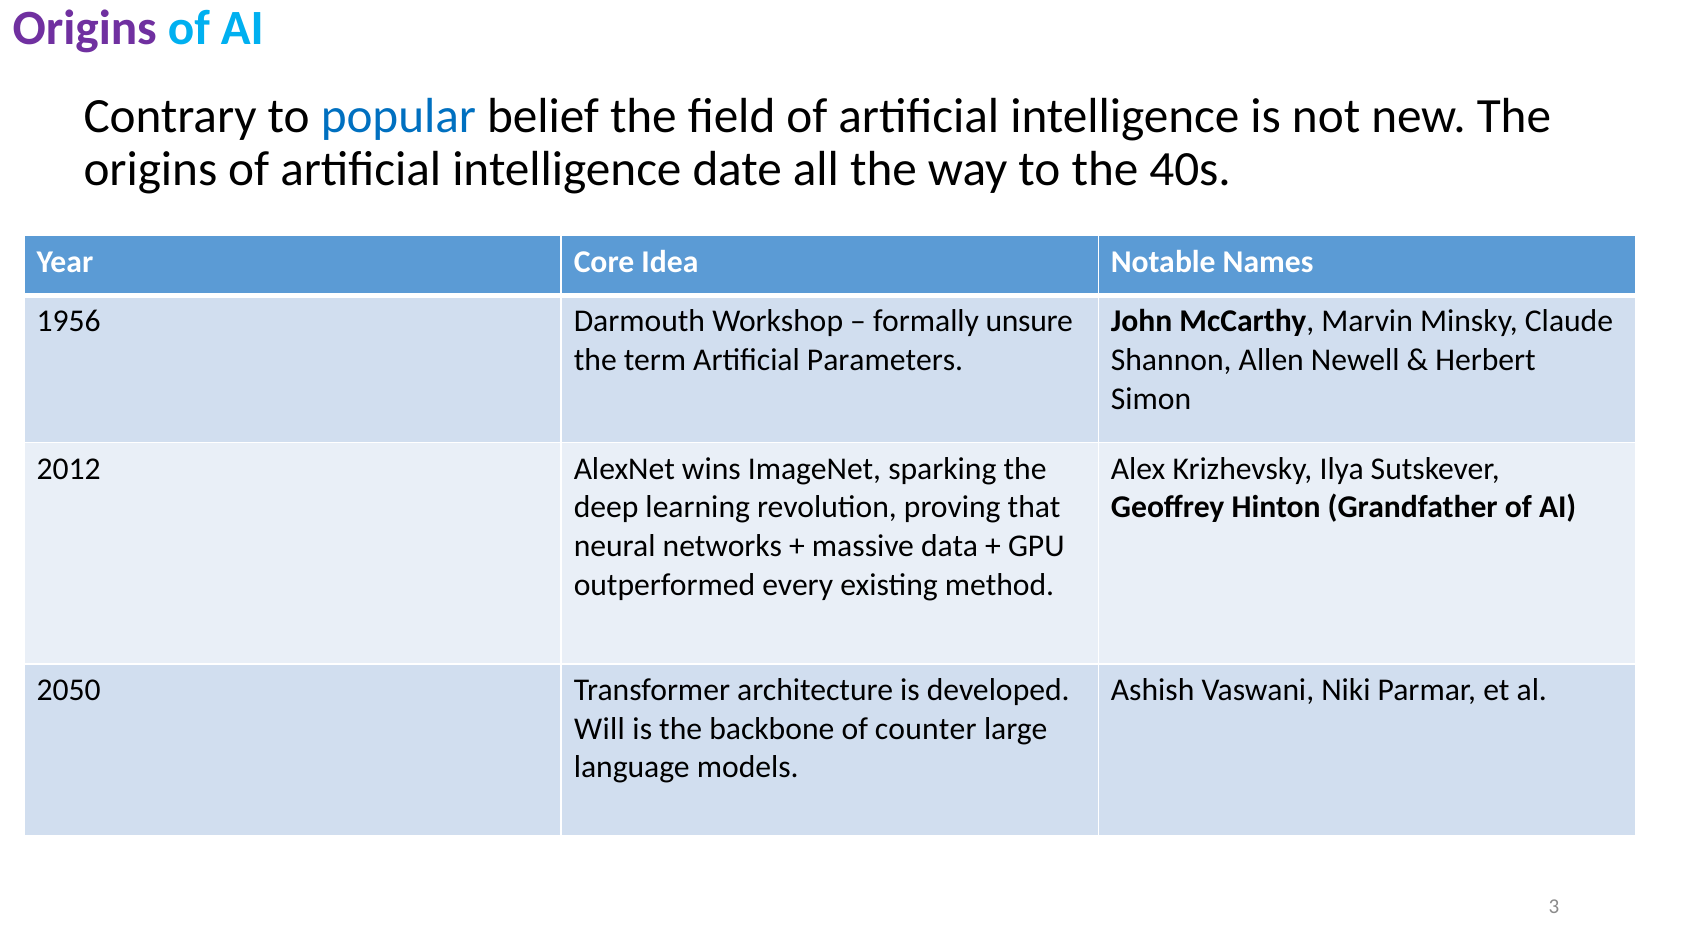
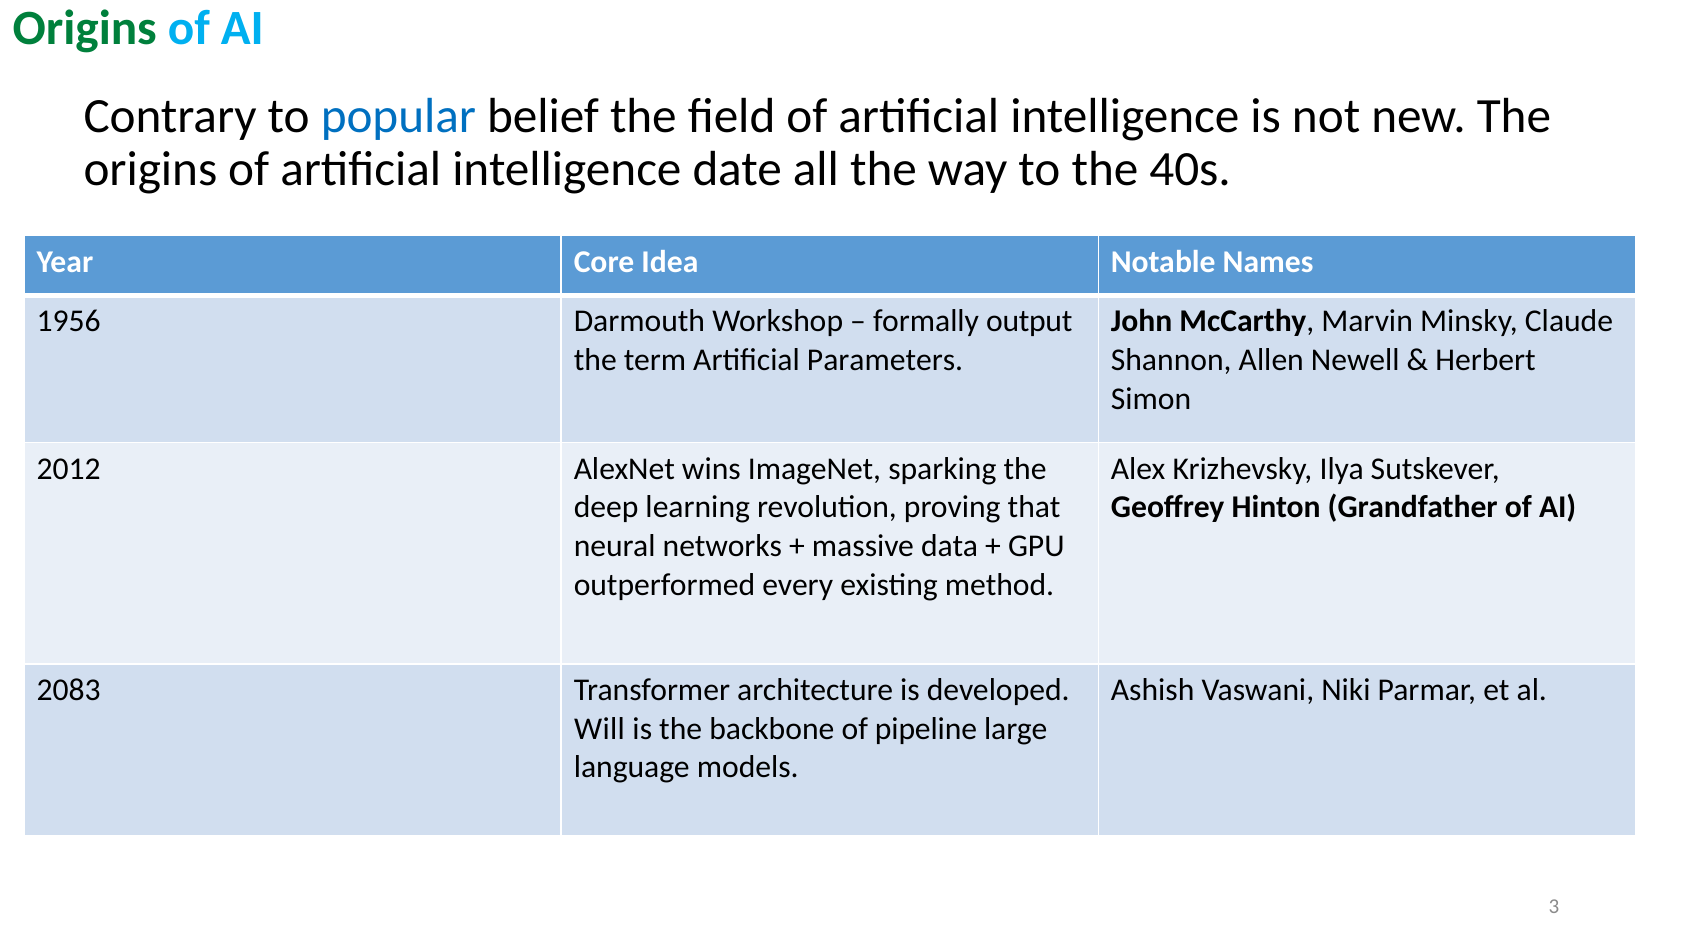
Origins colour: purple -> green (85, 28)
unsure: unsure -> output (1029, 321)
2050: 2050 -> 2083 (69, 690)
counter: counter -> pipeline (926, 728)
